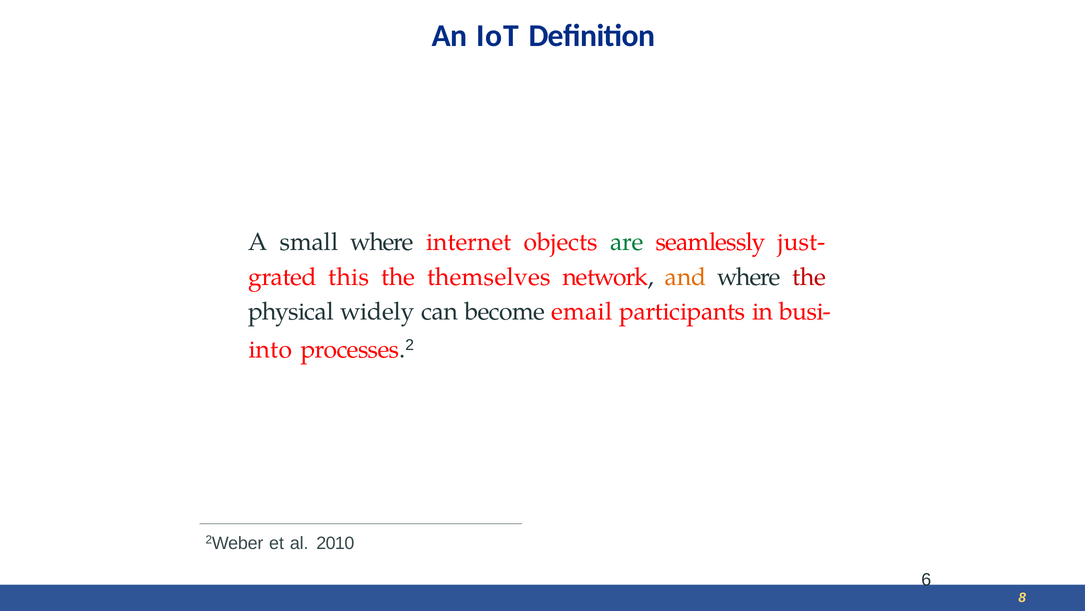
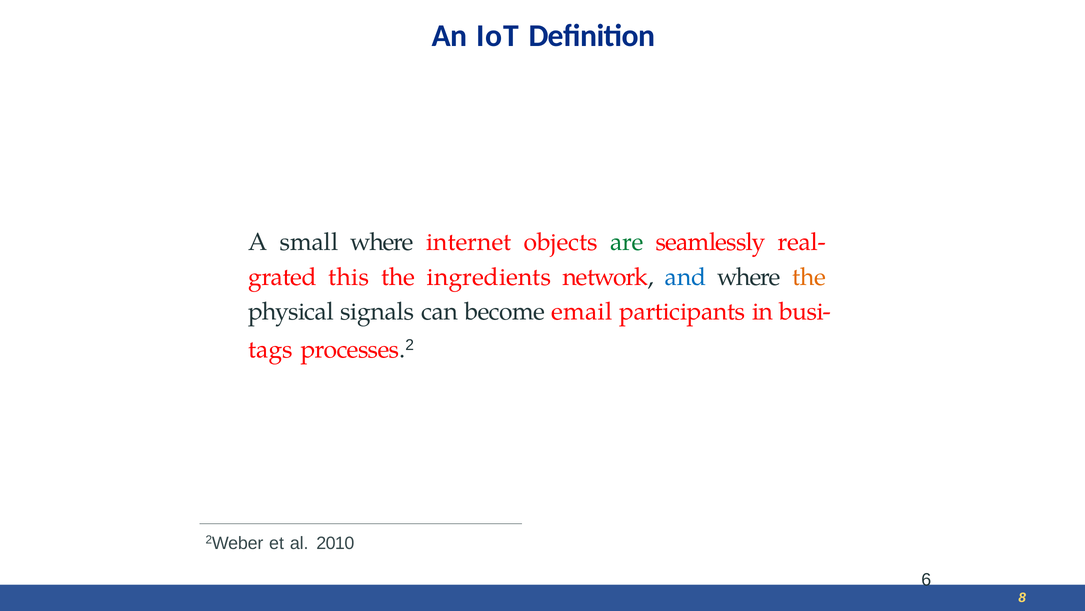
just-: just- -> real- (802, 242)
themselves: themselves -> ingredients (489, 277)
and colour: orange -> blue (686, 277)
the colour: red -> orange (809, 277)
widely: widely -> signals (377, 311)
into: into -> tags (271, 349)
